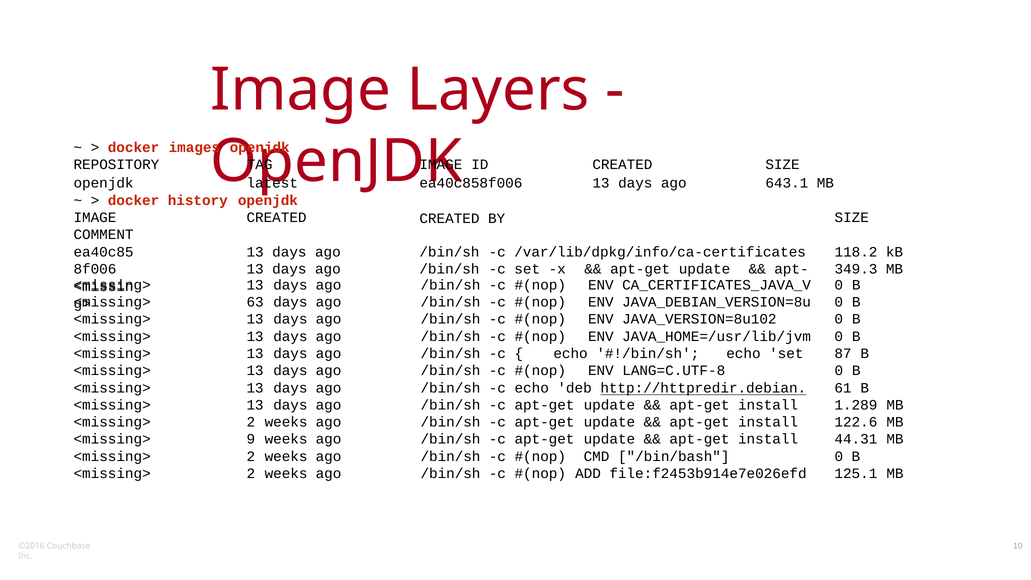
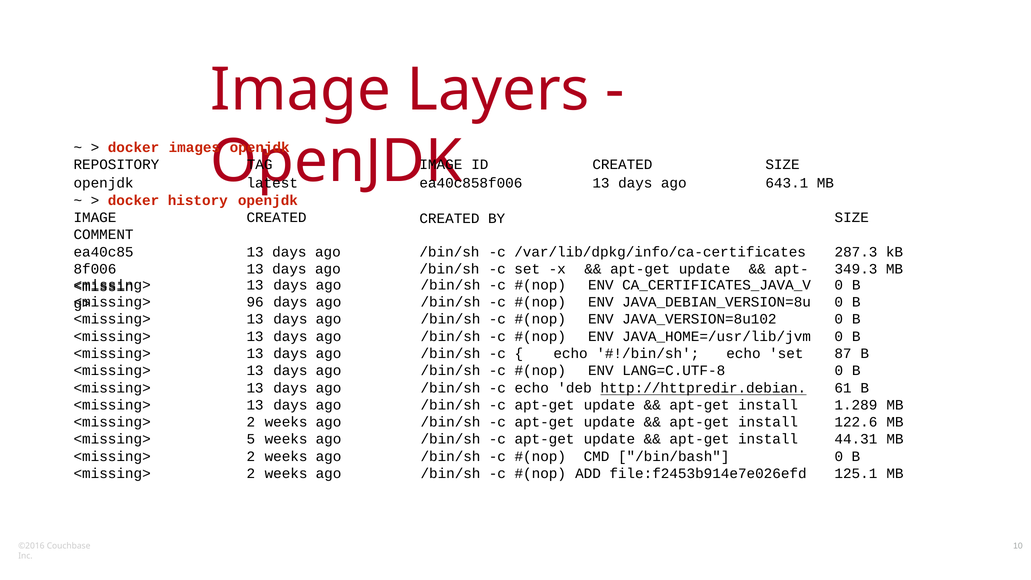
118.2: 118.2 -> 287.3 (856, 252)
63: 63 -> 96 (255, 302)
9: 9 -> 5 (251, 439)
